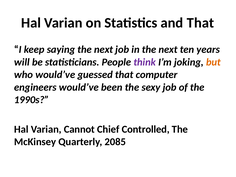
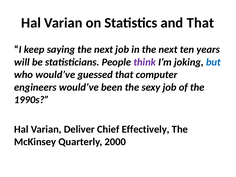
but colour: orange -> blue (213, 62)
Cannot: Cannot -> Deliver (79, 129)
Controlled: Controlled -> Effectively (146, 129)
2085: 2085 -> 2000 (115, 142)
